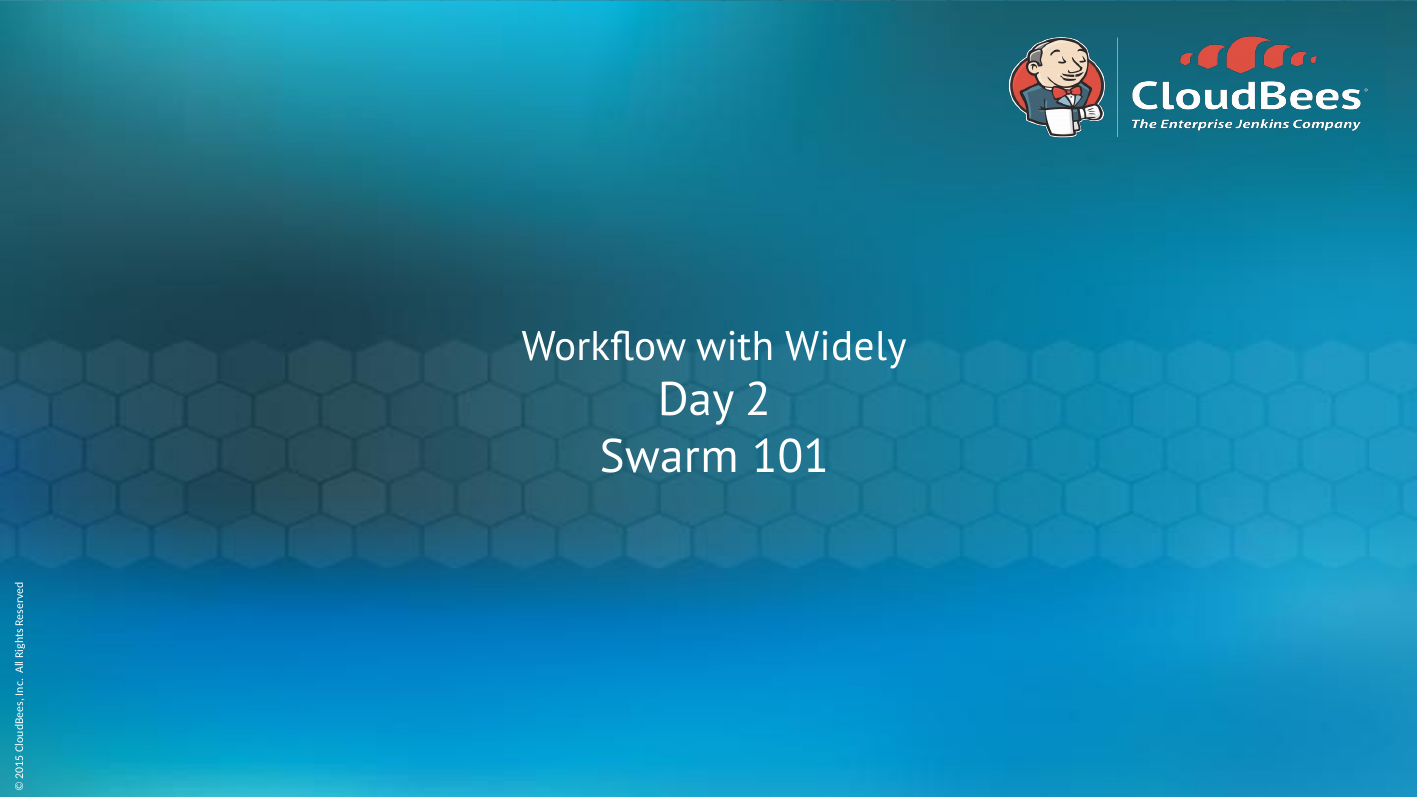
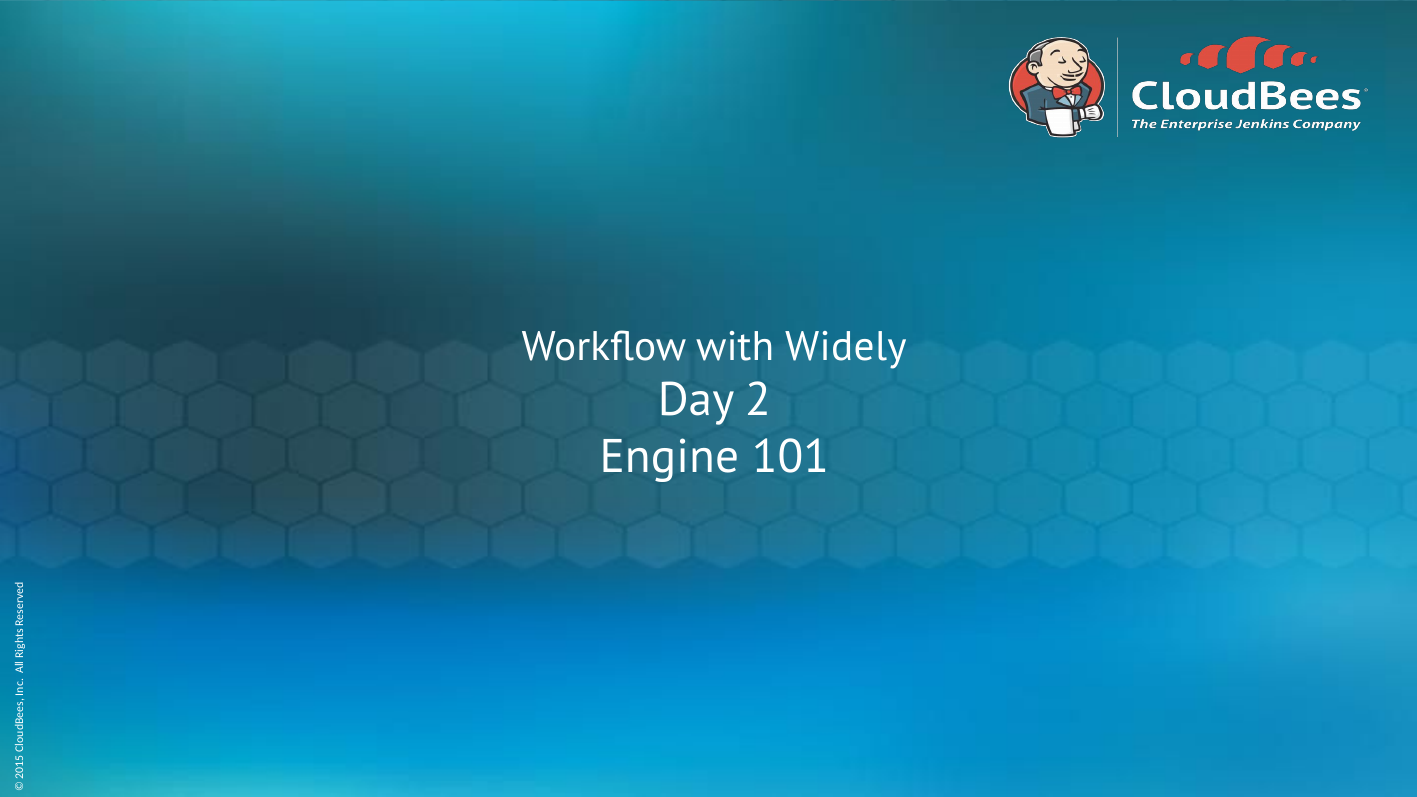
Swarm: Swarm -> Engine (669, 457)
